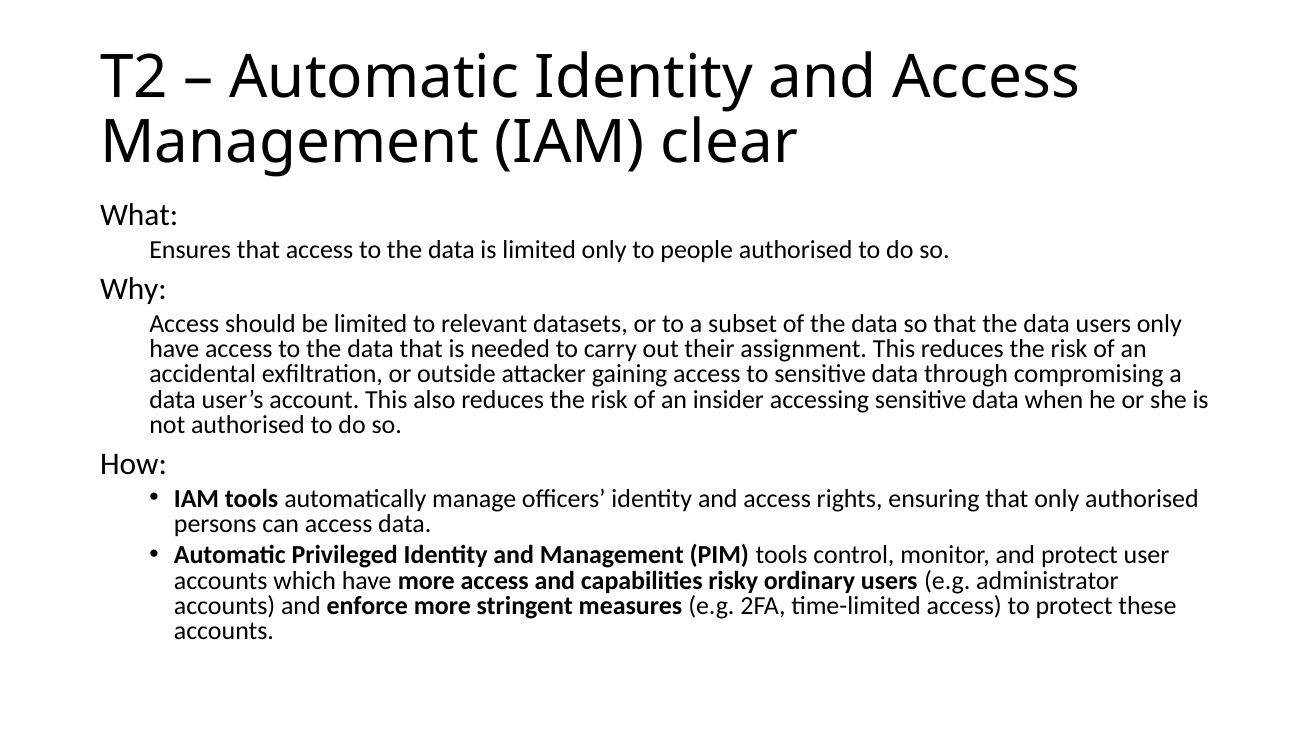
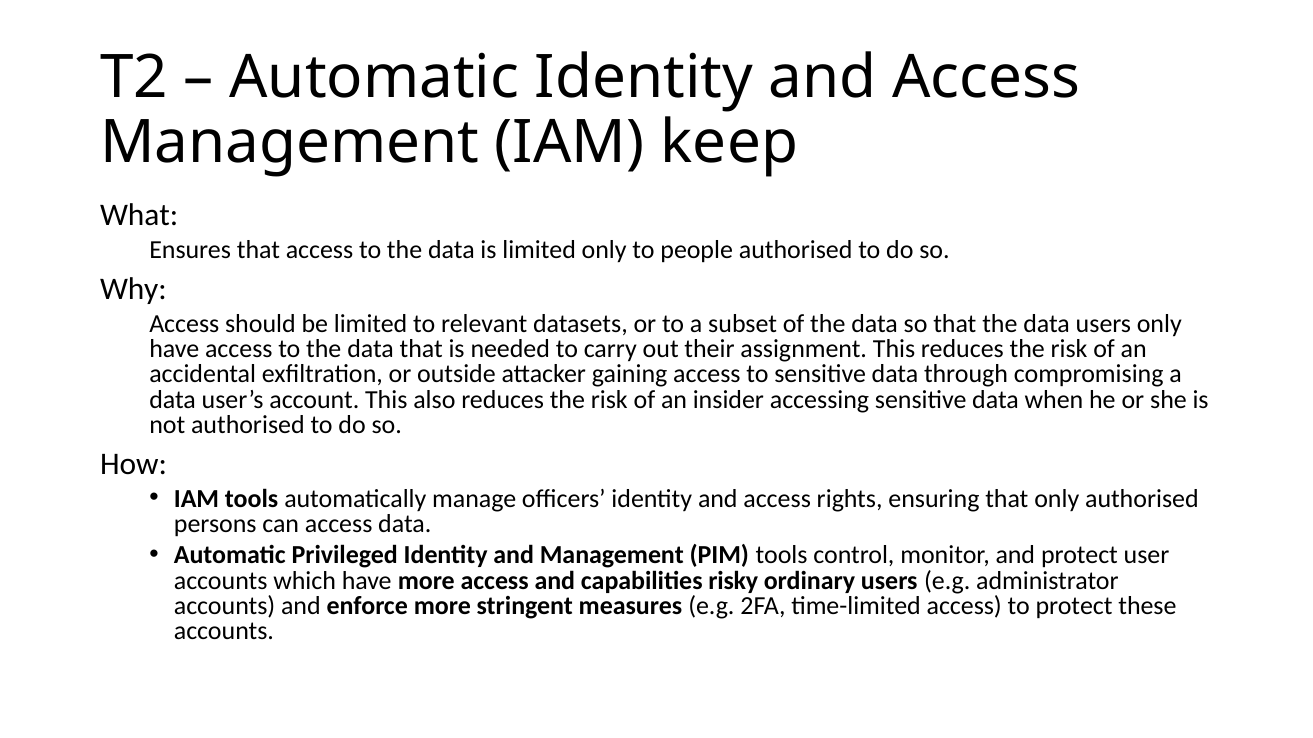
clear: clear -> keep (729, 143)
